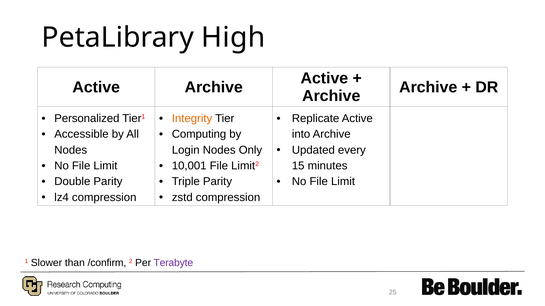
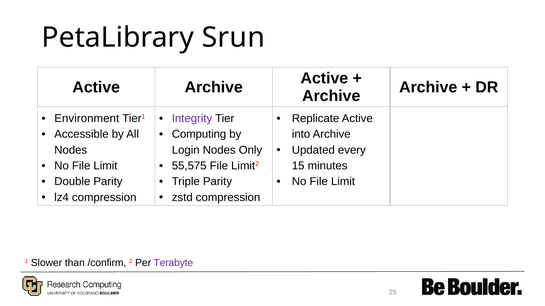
High: High -> Srun (233, 37)
Personalized: Personalized -> Environment (87, 119)
Integrity colour: orange -> purple (192, 119)
10,001: 10,001 -> 55,575 (189, 166)
